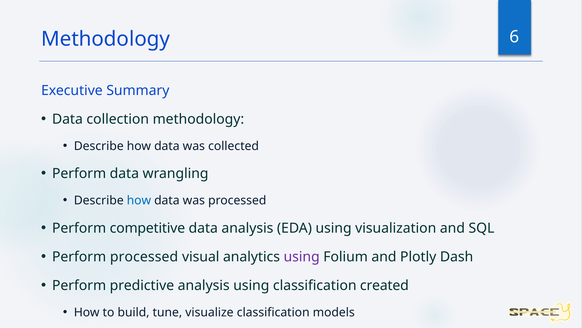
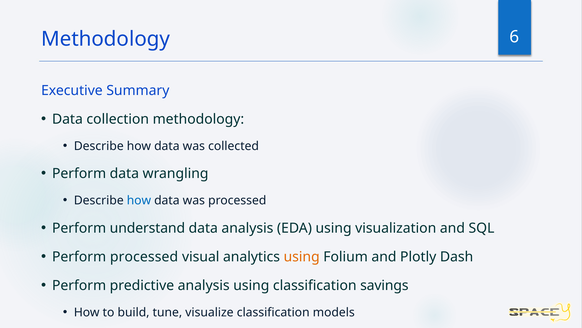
competitive: competitive -> understand (147, 228)
using colour: purple -> orange (302, 256)
created: created -> savings (384, 285)
